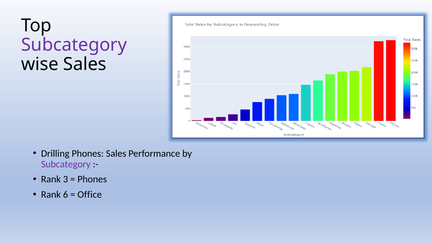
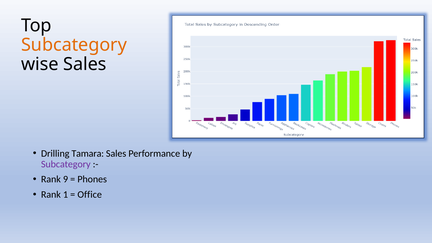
Subcategory colour: purple -> orange (74, 45)
Drilling Phones: Phones -> Tamara (88, 153)
3: 3 -> 9 (66, 179)
6: 6 -> 1 (66, 194)
